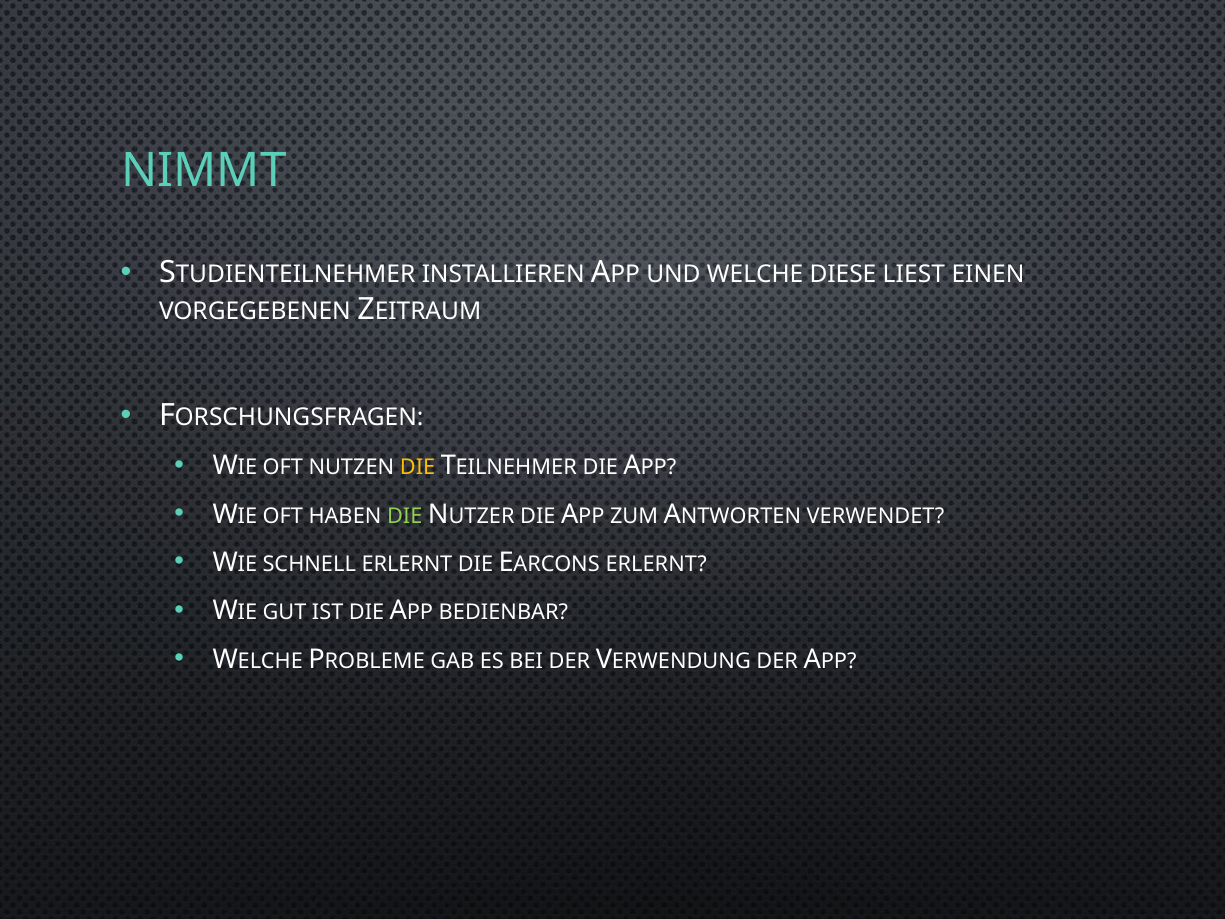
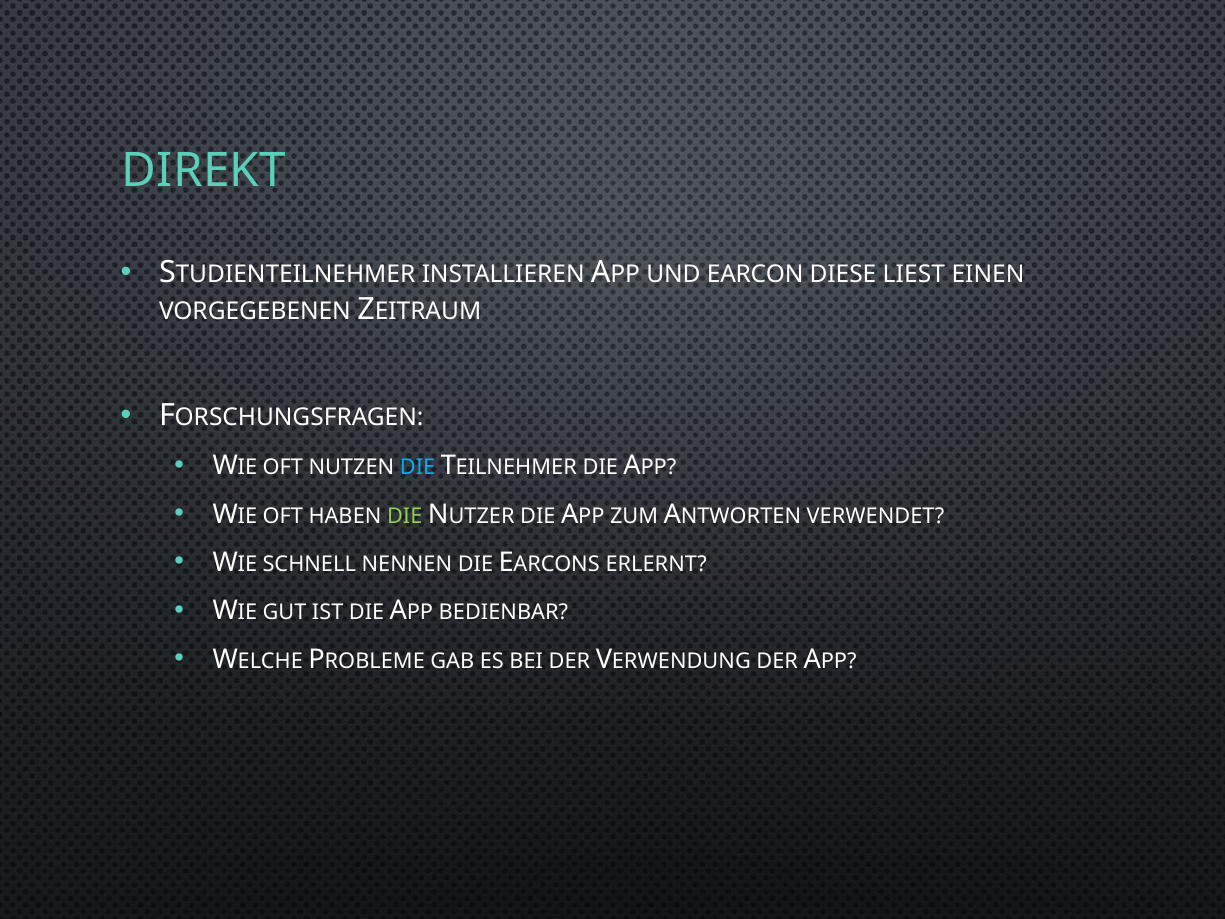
NIMMT: NIMMT -> DIREKT (204, 171)
UND WELCHE: WELCHE -> EARCON (755, 275)
DIE colour: yellow -> light blue (418, 467)
SCHNELL ERLERNT: ERLERNT -> NENNEN (407, 564)
